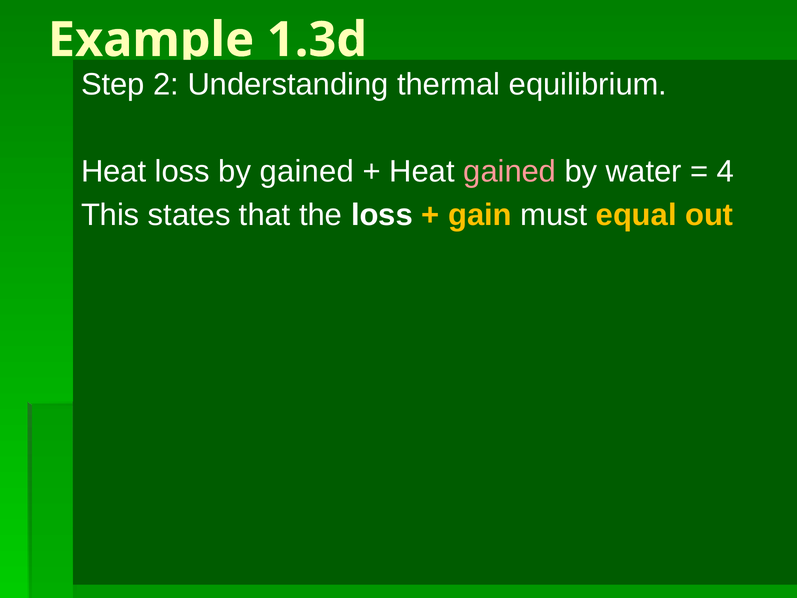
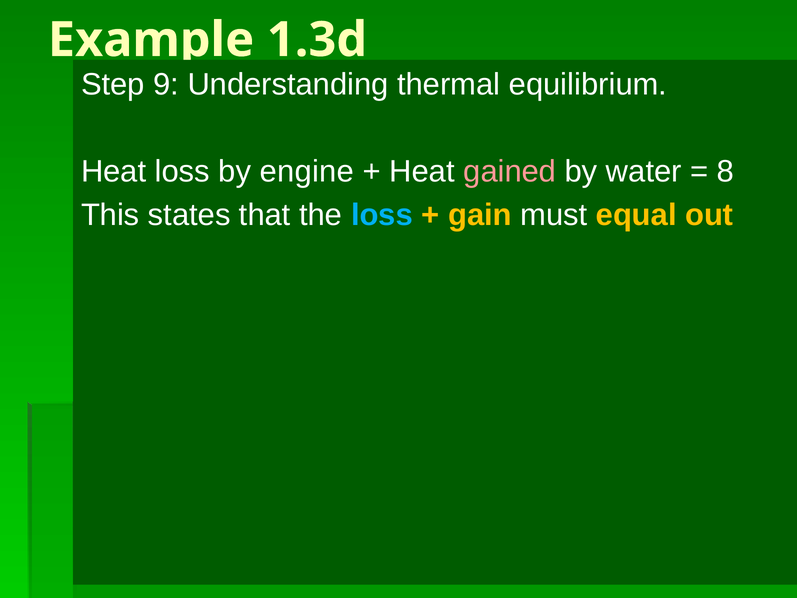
2: 2 -> 9 (166, 85)
by gained: gained -> engine (307, 171)
4: 4 -> 8 (725, 171)
loss colour: white -> light blue (382, 215)
